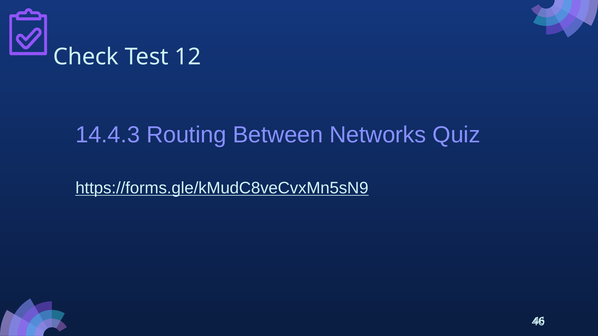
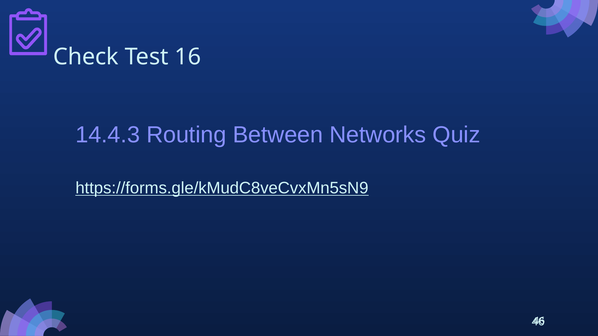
12: 12 -> 16 (188, 57)
